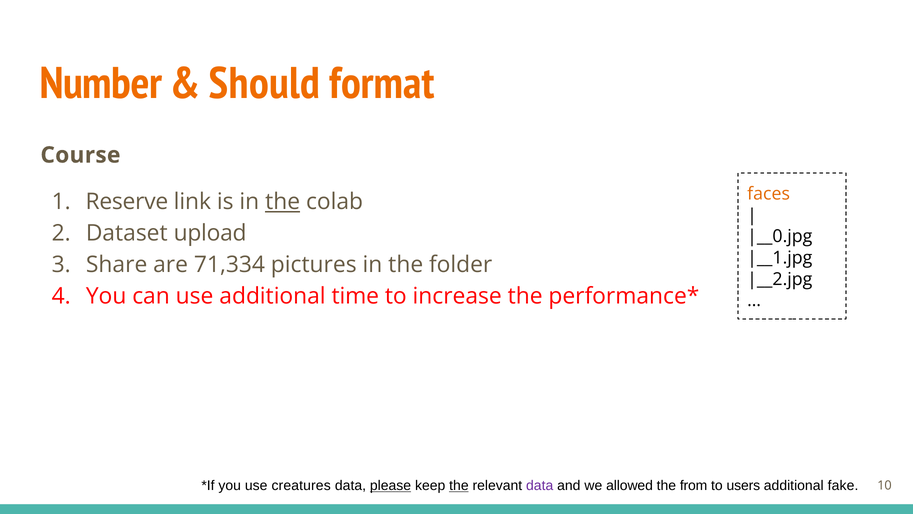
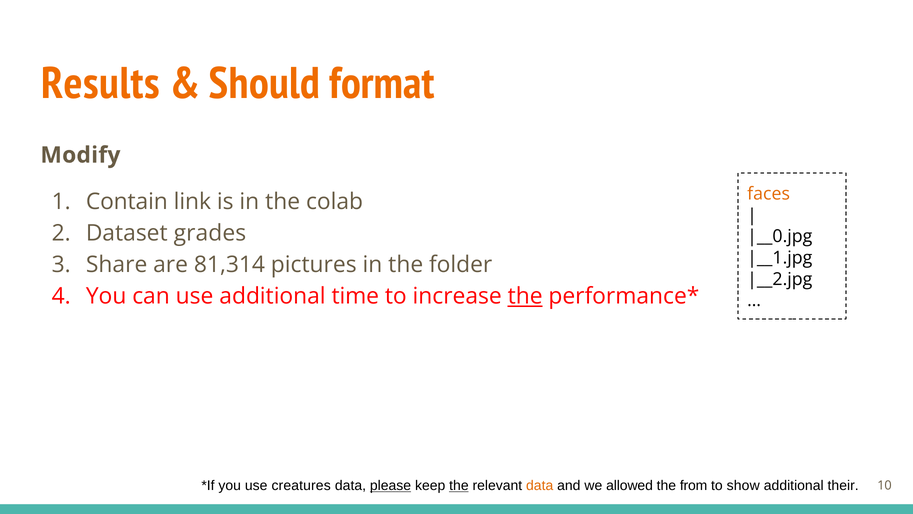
Number: Number -> Results (100, 83)
Course: Course -> Modify (80, 155)
Reserve: Reserve -> Contain (127, 202)
the underline: present -> none (283, 202)
upload: upload -> grades (210, 233)
71,334: 71,334 -> 81,314 (229, 265)
the underline: none -> present (525, 296)
data colour: purple -> orange (540, 485)
users: users -> show (743, 485)
fake: fake -> their (843, 485)
